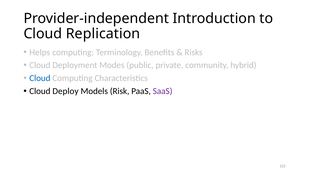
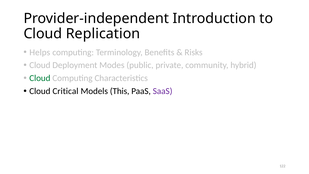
Cloud colour: blue -> green (40, 78)
Deploy: Deploy -> Critical (65, 91)
Risk: Risk -> This (120, 91)
